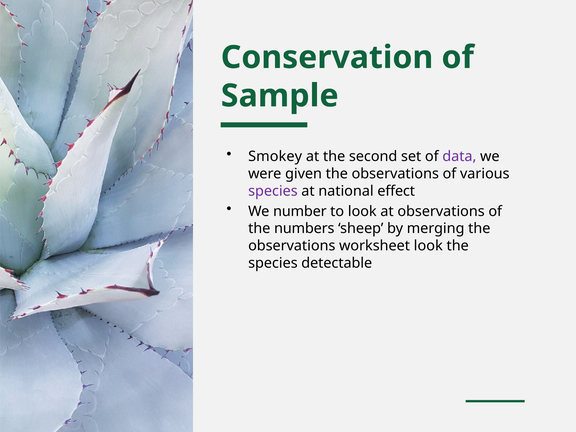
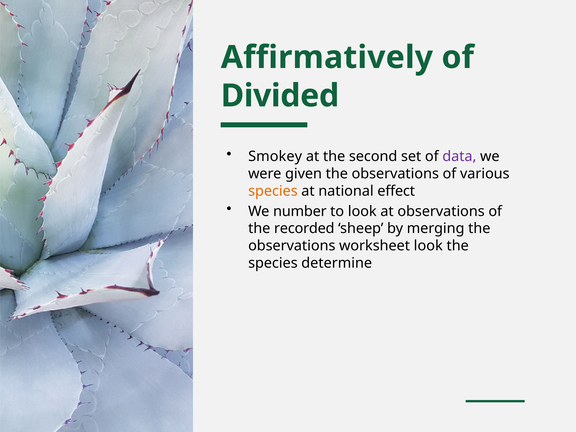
Conservation: Conservation -> Affirmatively (327, 57)
Sample: Sample -> Divided (280, 96)
species colour: purple -> orange (273, 191)
numbers: numbers -> recorded (304, 229)
detectable: detectable -> determine (337, 263)
